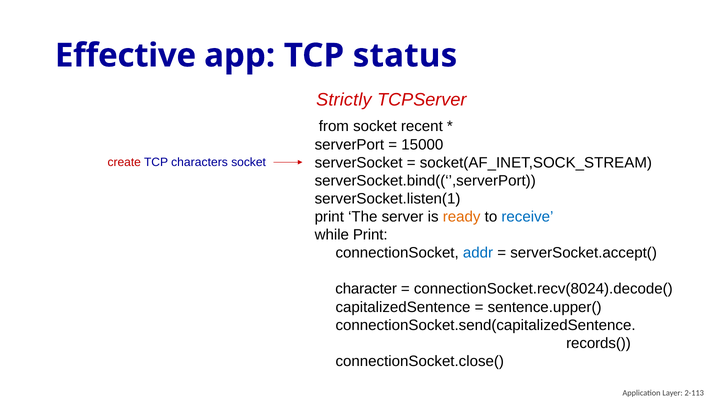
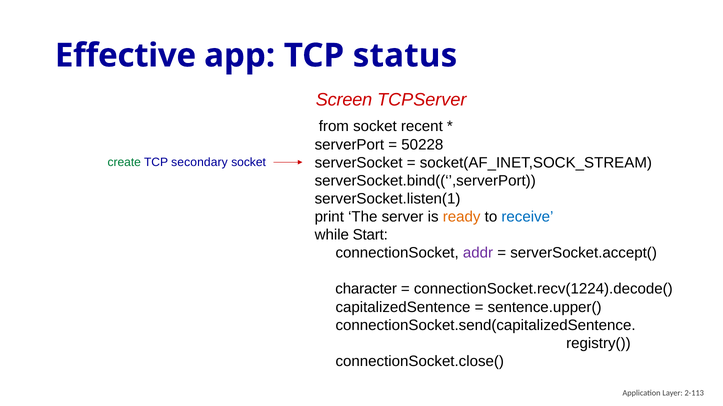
Strictly: Strictly -> Screen (344, 100)
15000: 15000 -> 50228 (422, 145)
create colour: red -> green (124, 162)
characters: characters -> secondary (199, 162)
while Print: Print -> Start (370, 235)
addr colour: blue -> purple (478, 253)
connectionSocket.recv(8024).decode(: connectionSocket.recv(8024).decode( -> connectionSocket.recv(1224).decode( (543, 289)
records(: records( -> registry( (598, 344)
